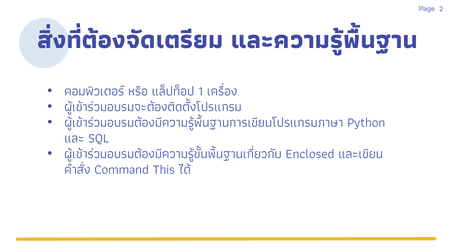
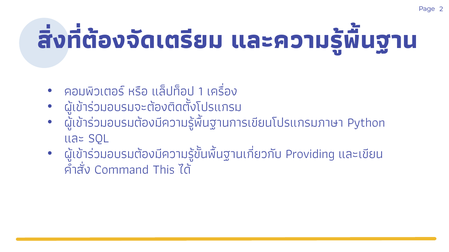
Enclosed: Enclosed -> Providing (310, 154)
